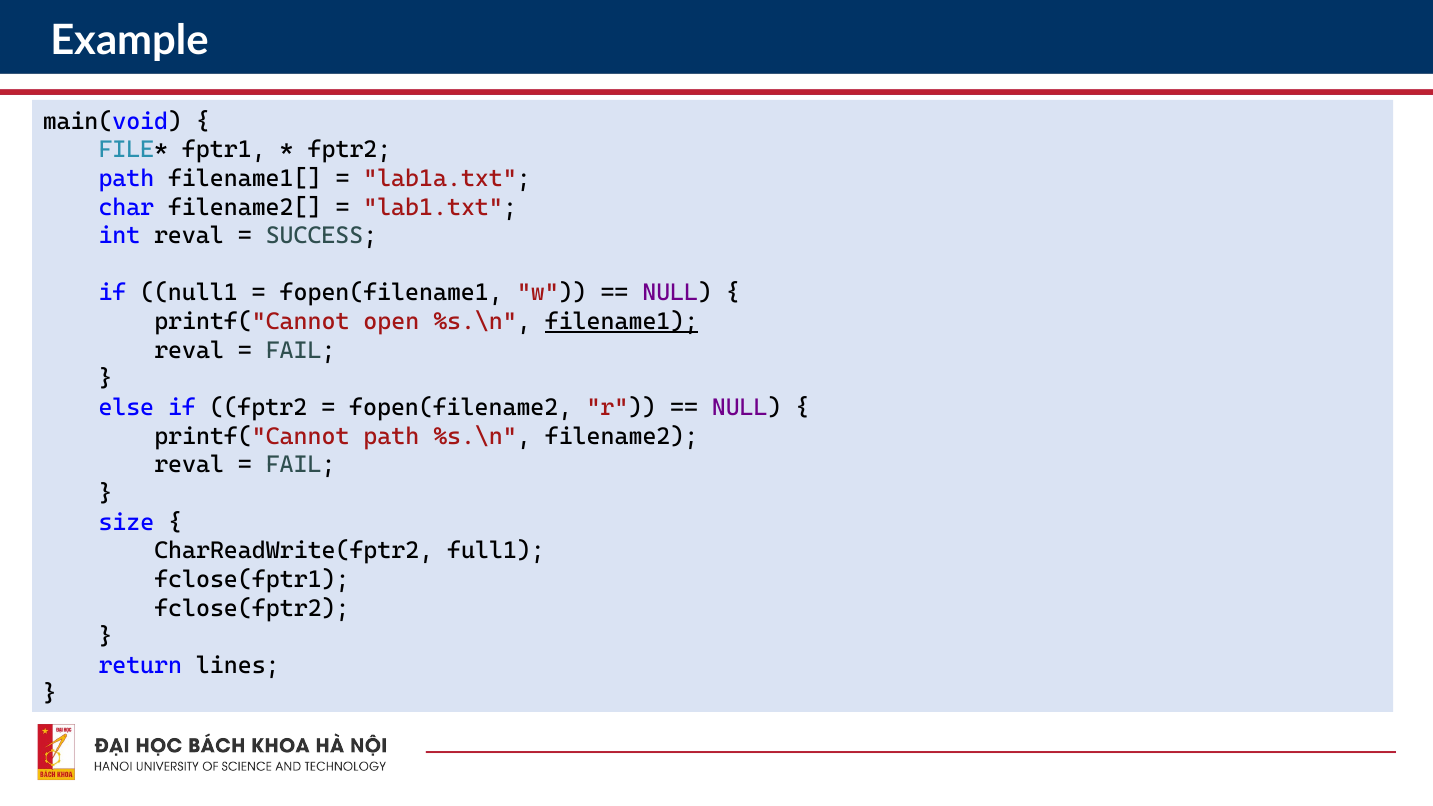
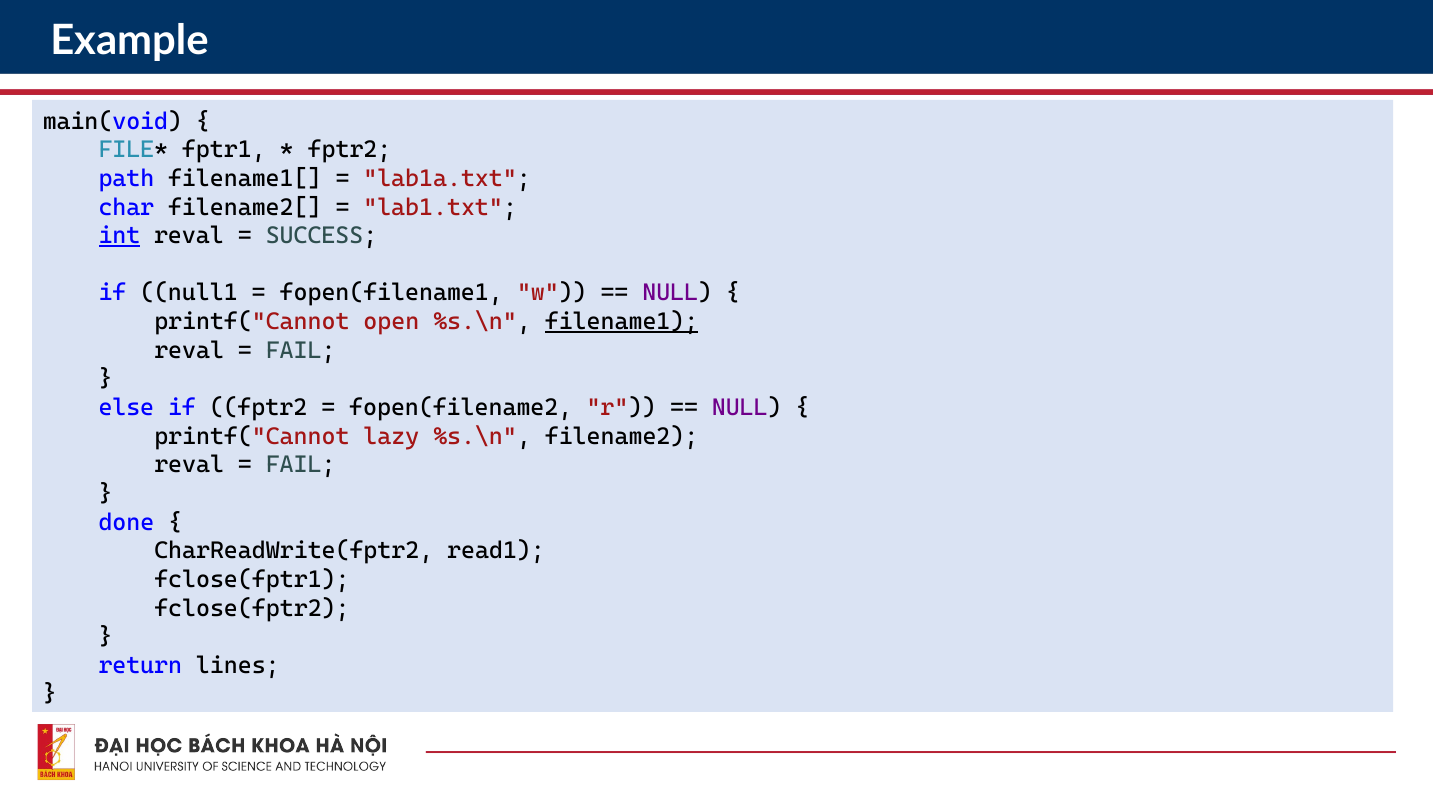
int underline: none -> present (119, 236)
printf("Cannot path: path -> lazy (391, 436)
size: size -> done (126, 522)
full1: full1 -> read1 (496, 551)
